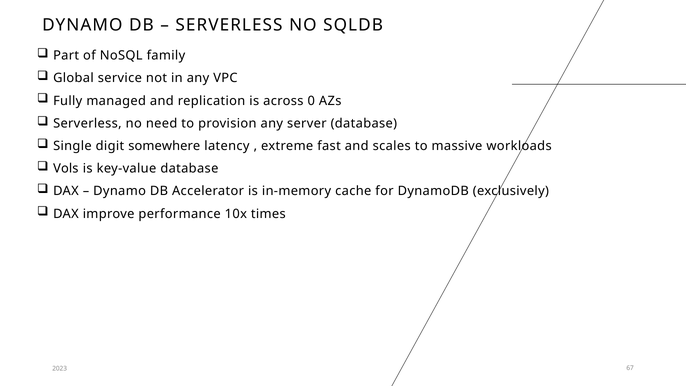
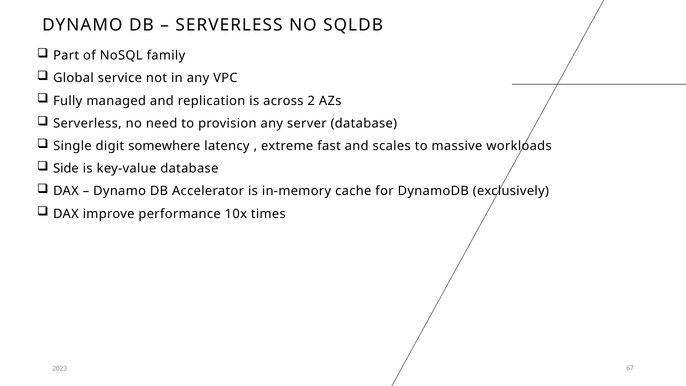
0: 0 -> 2 (311, 101)
Vols: Vols -> Side (66, 169)
